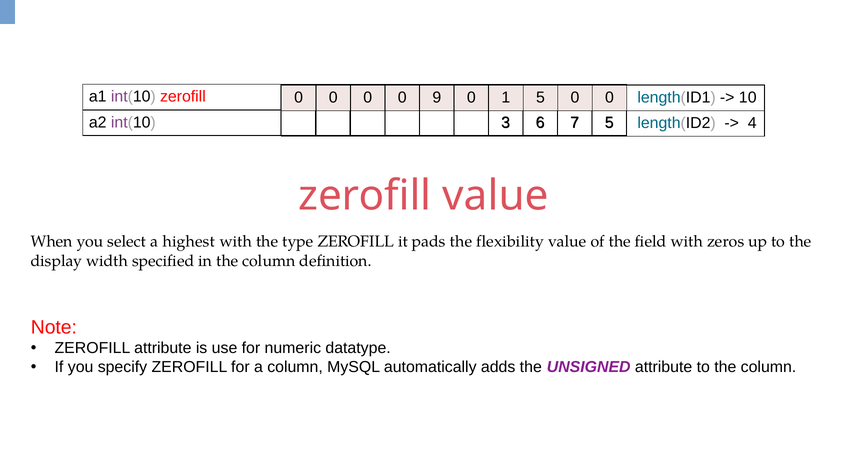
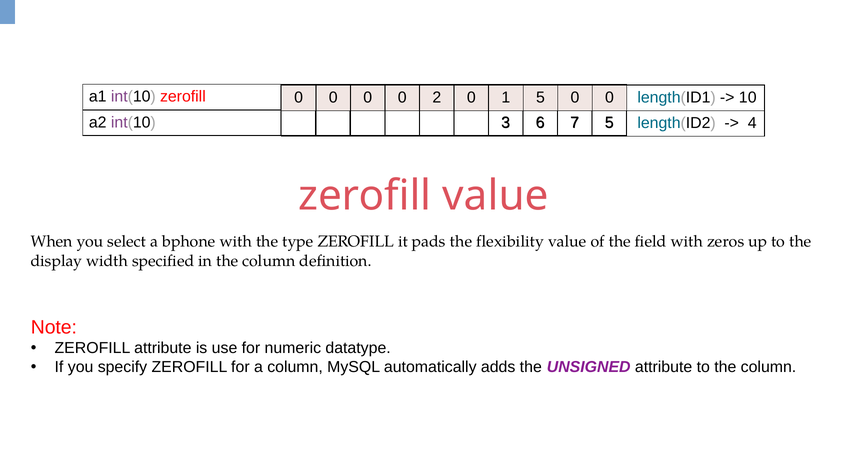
9: 9 -> 2 (437, 97)
highest: highest -> bphone (189, 242)
